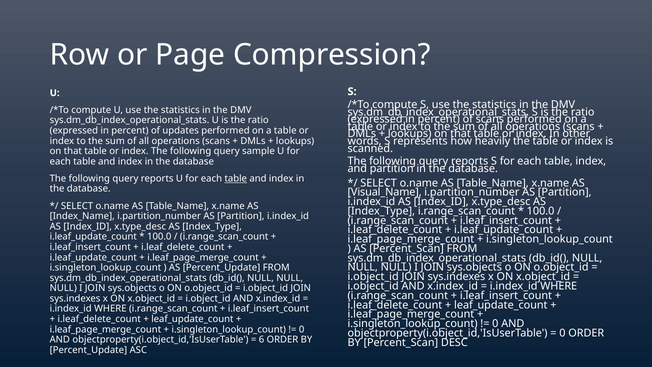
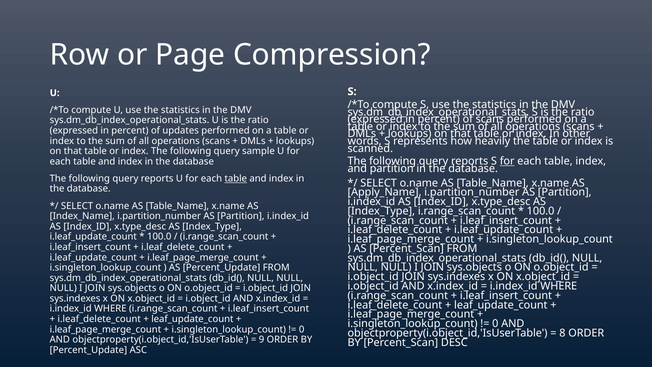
for underline: none -> present (507, 161)
Visual_Name: Visual_Name -> Apply_Name (385, 192)
0: 0 -> 8 (562, 333)
6: 6 -> 9 (262, 339)
